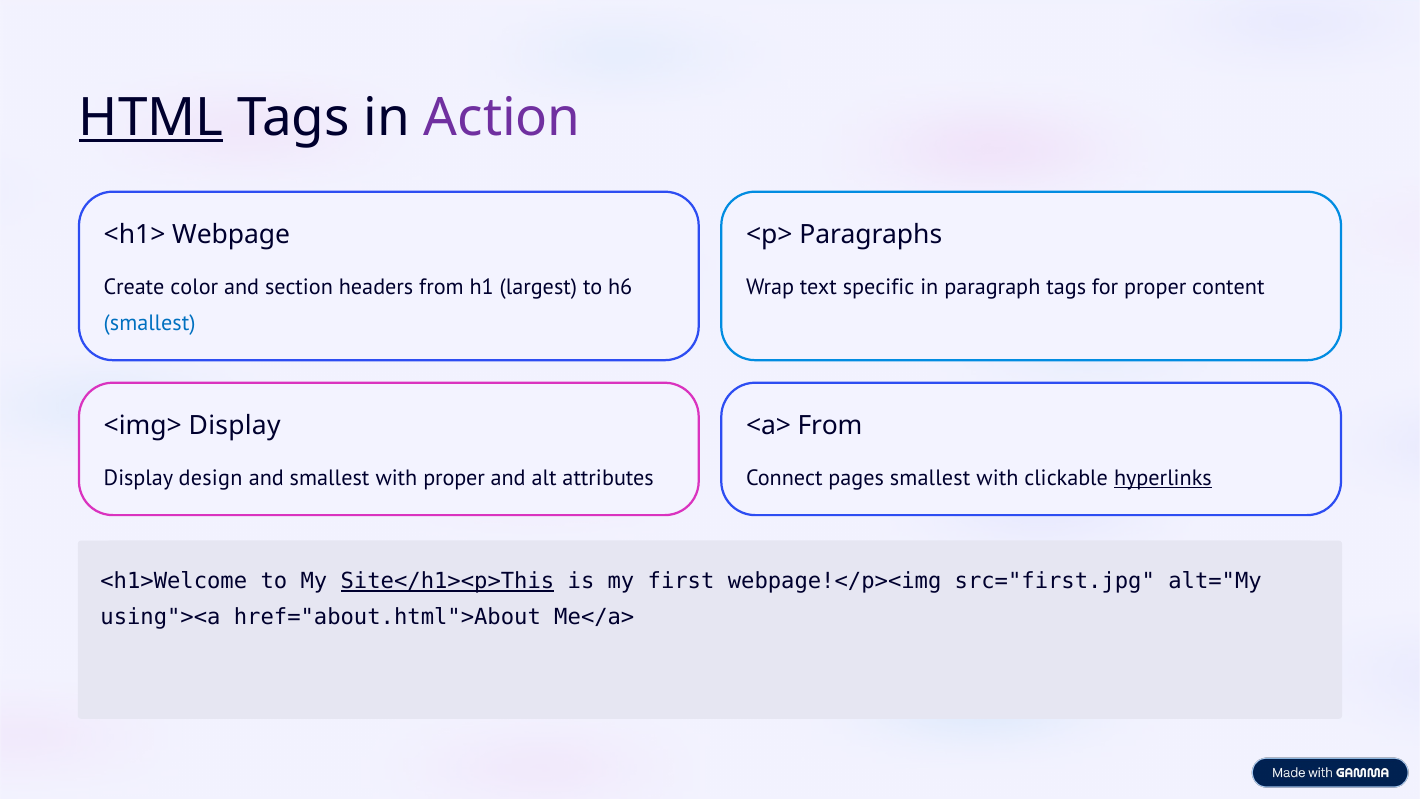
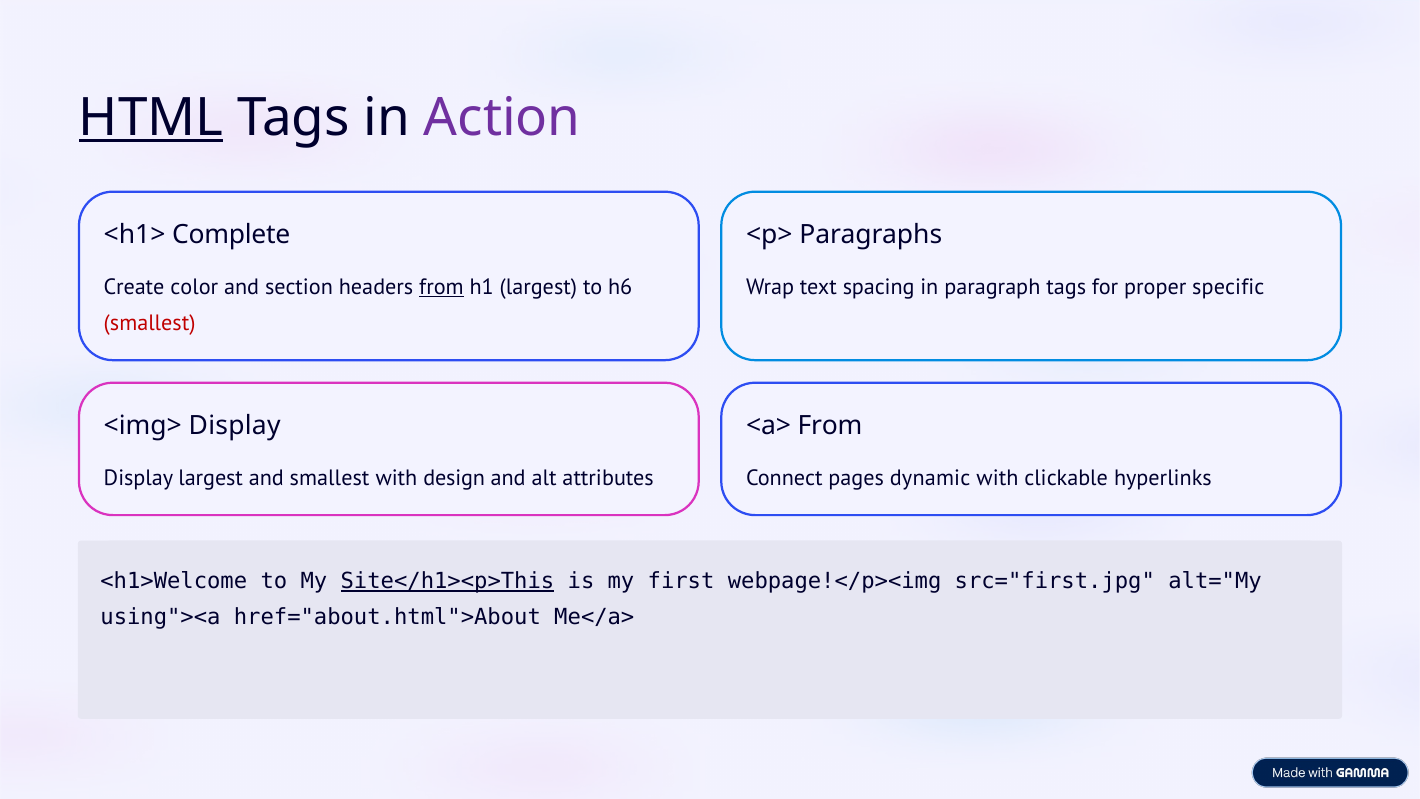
Webpage: Webpage -> Complete (231, 235)
from underline: none -> present (441, 287)
specific: specific -> spacing (879, 287)
content: content -> specific (1228, 287)
smallest colour: blue -> red (150, 323)
Display design: design -> largest (211, 478)
with proper: proper -> design (454, 478)
pages smallest: smallest -> dynamic (930, 478)
hyperlinks underline: present -> none (1163, 478)
